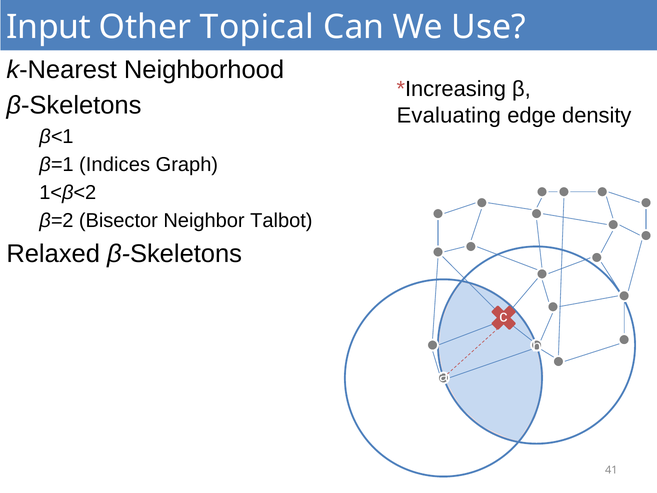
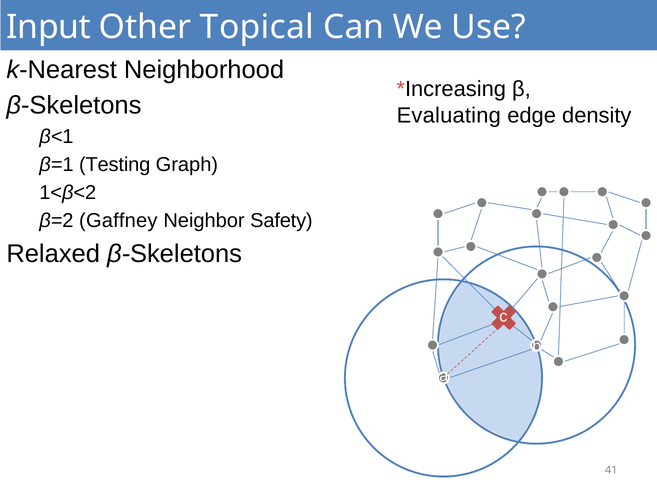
Indices: Indices -> Testing (115, 165)
Bisector: Bisector -> Gaffney (118, 221)
Talbot: Talbot -> Safety (281, 221)
